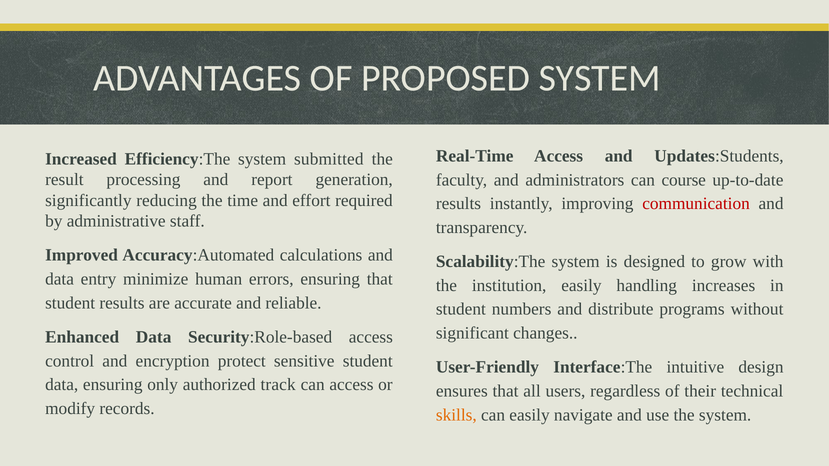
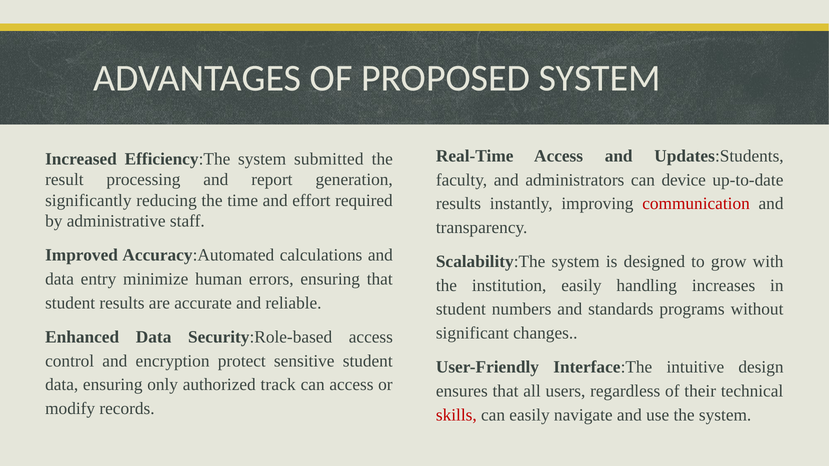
course: course -> device (684, 180)
distribute: distribute -> standards (621, 310)
skills colour: orange -> red (456, 415)
